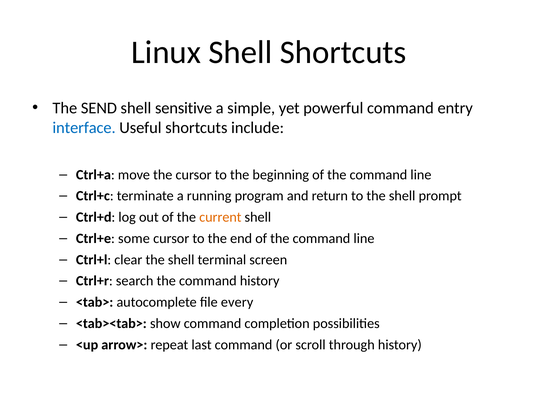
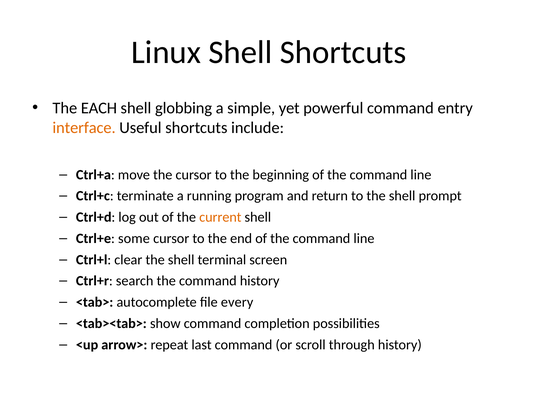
SEND: SEND -> EACH (99, 108)
sensitive: sensitive -> globbing (184, 108)
interface colour: blue -> orange (84, 128)
